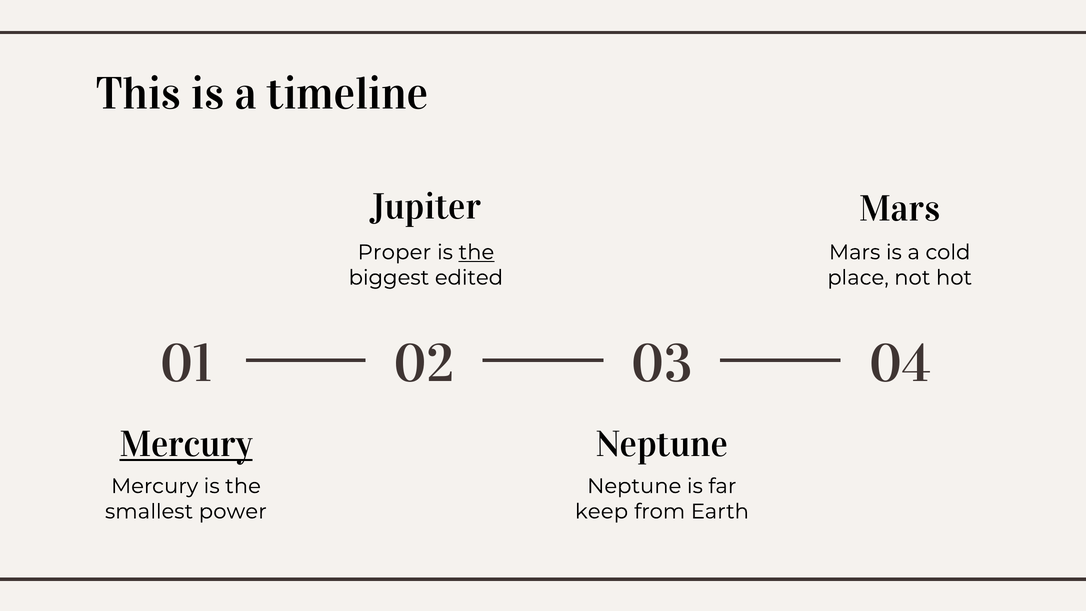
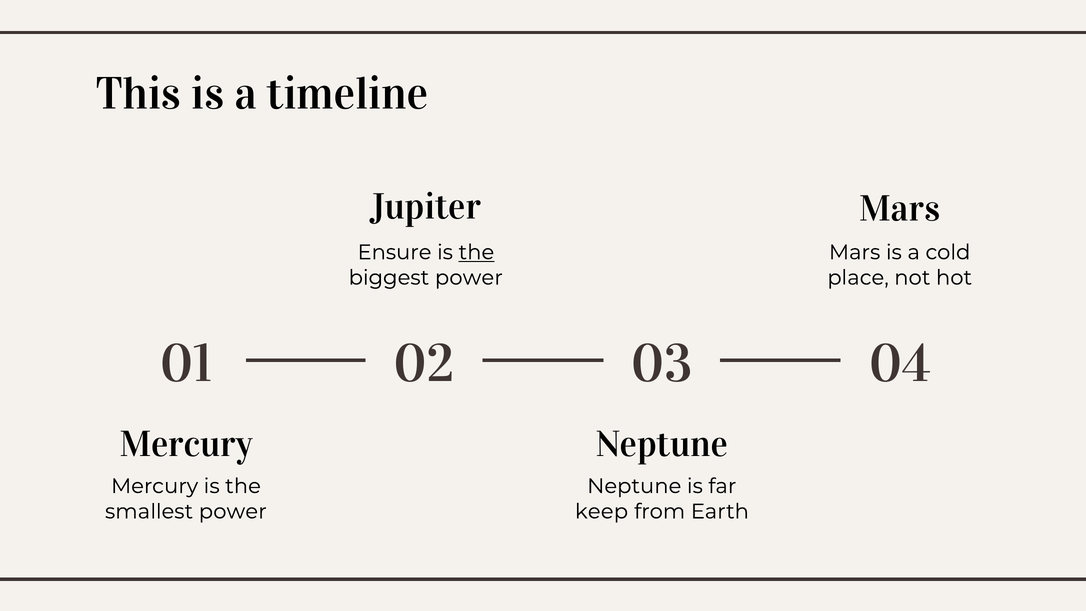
Proper: Proper -> Ensure (394, 252)
biggest edited: edited -> power (469, 278)
Mercury underline: present -> none (186, 444)
